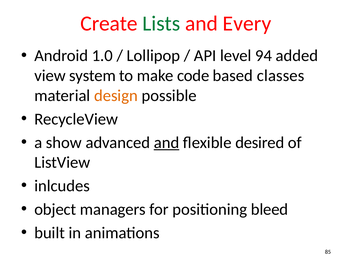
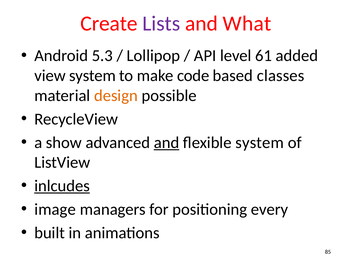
Lists colour: green -> purple (161, 24)
Every: Every -> What (247, 24)
1.0: 1.0 -> 5.3 (102, 56)
94: 94 -> 61 (264, 56)
flexible desired: desired -> system (260, 143)
inlcudes underline: none -> present (62, 186)
object: object -> image (55, 209)
bleed: bleed -> every (270, 209)
